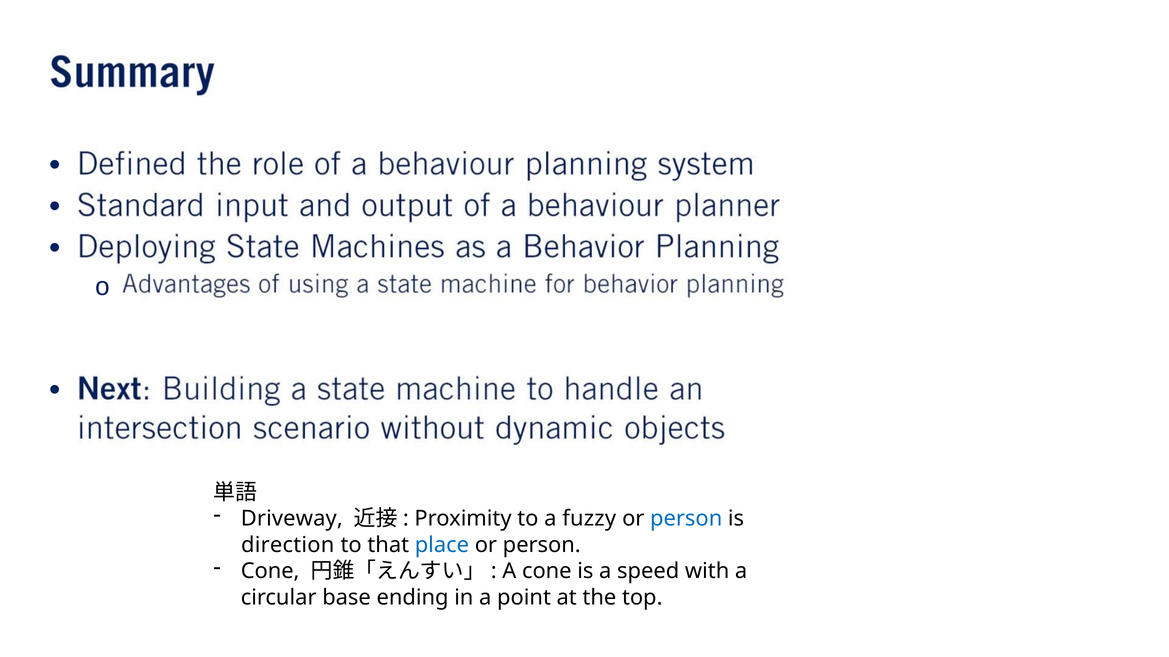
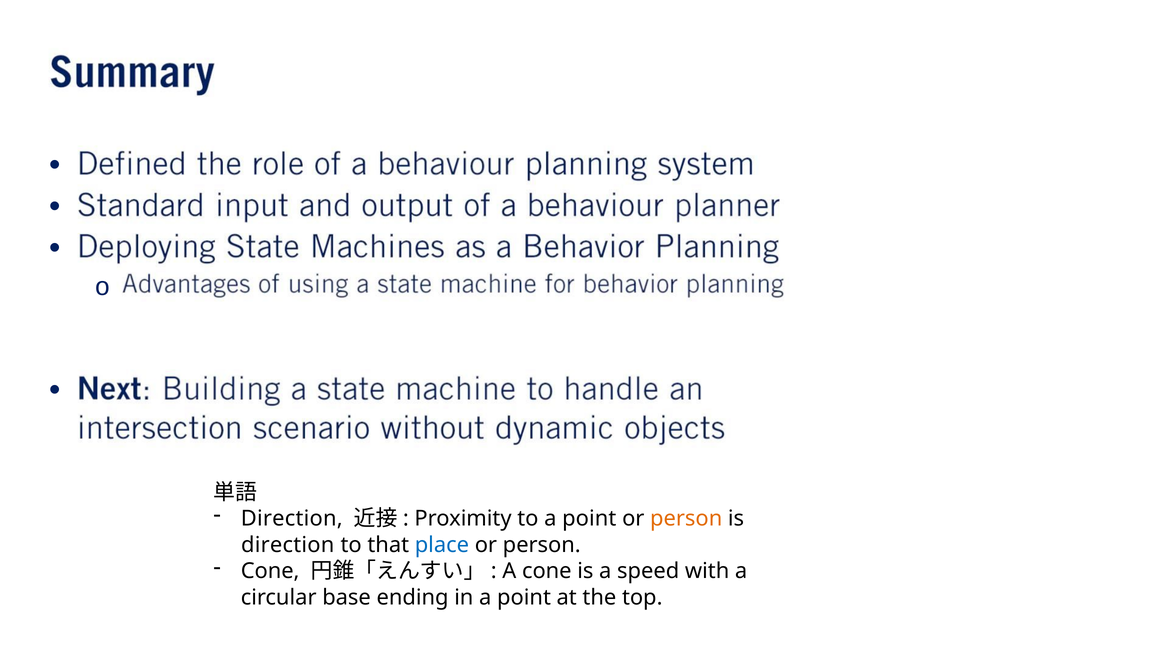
Driveway: Driveway -> Direction (292, 519)
to a fuzzy: fuzzy -> point (589, 519)
person colour: blue -> orange (686, 519)
